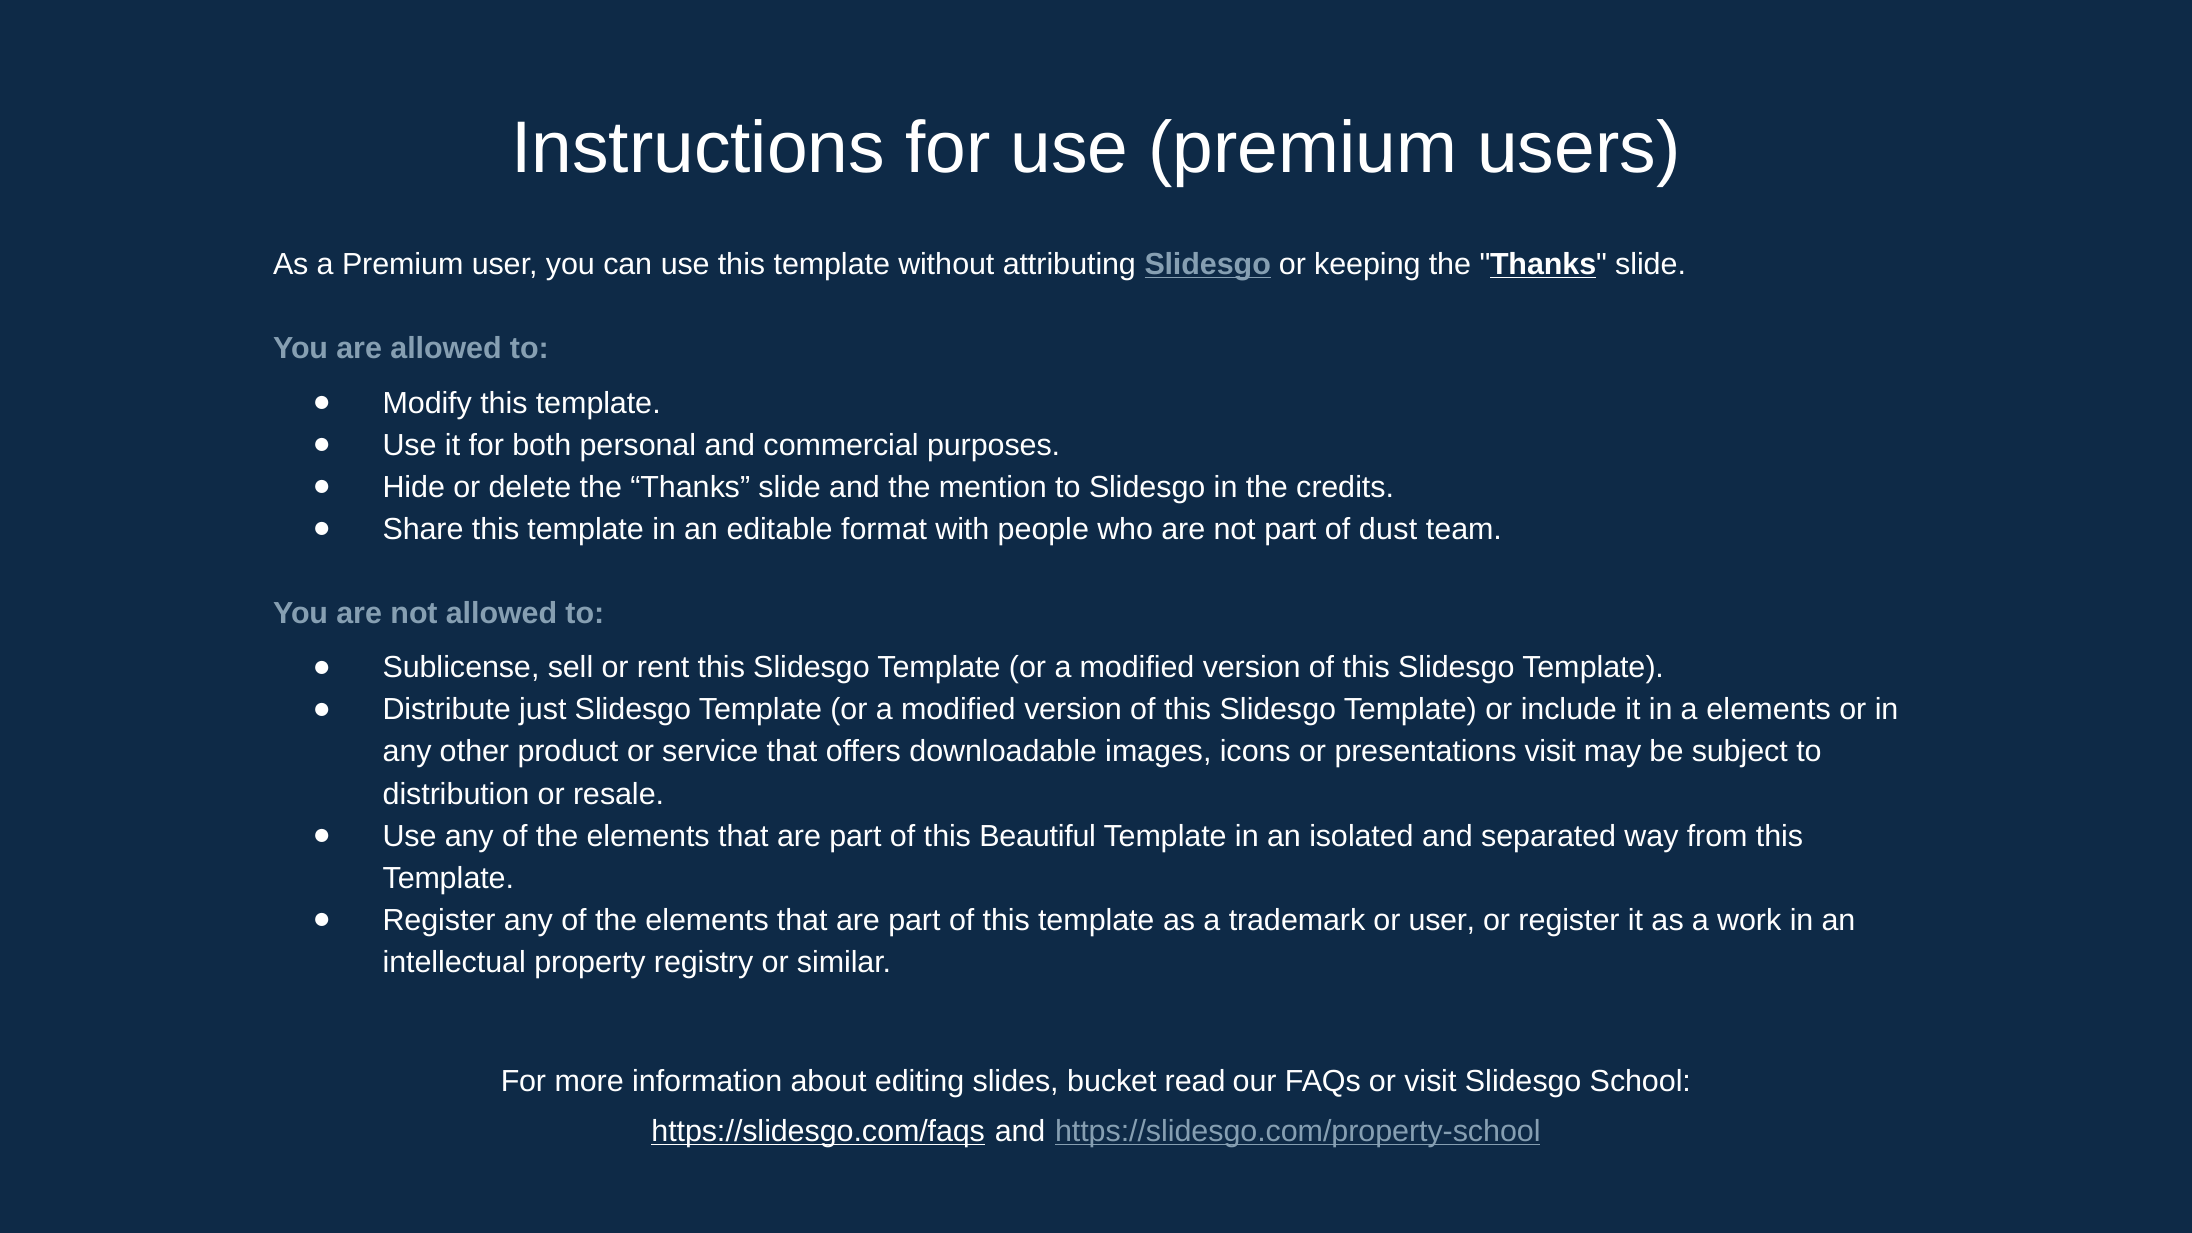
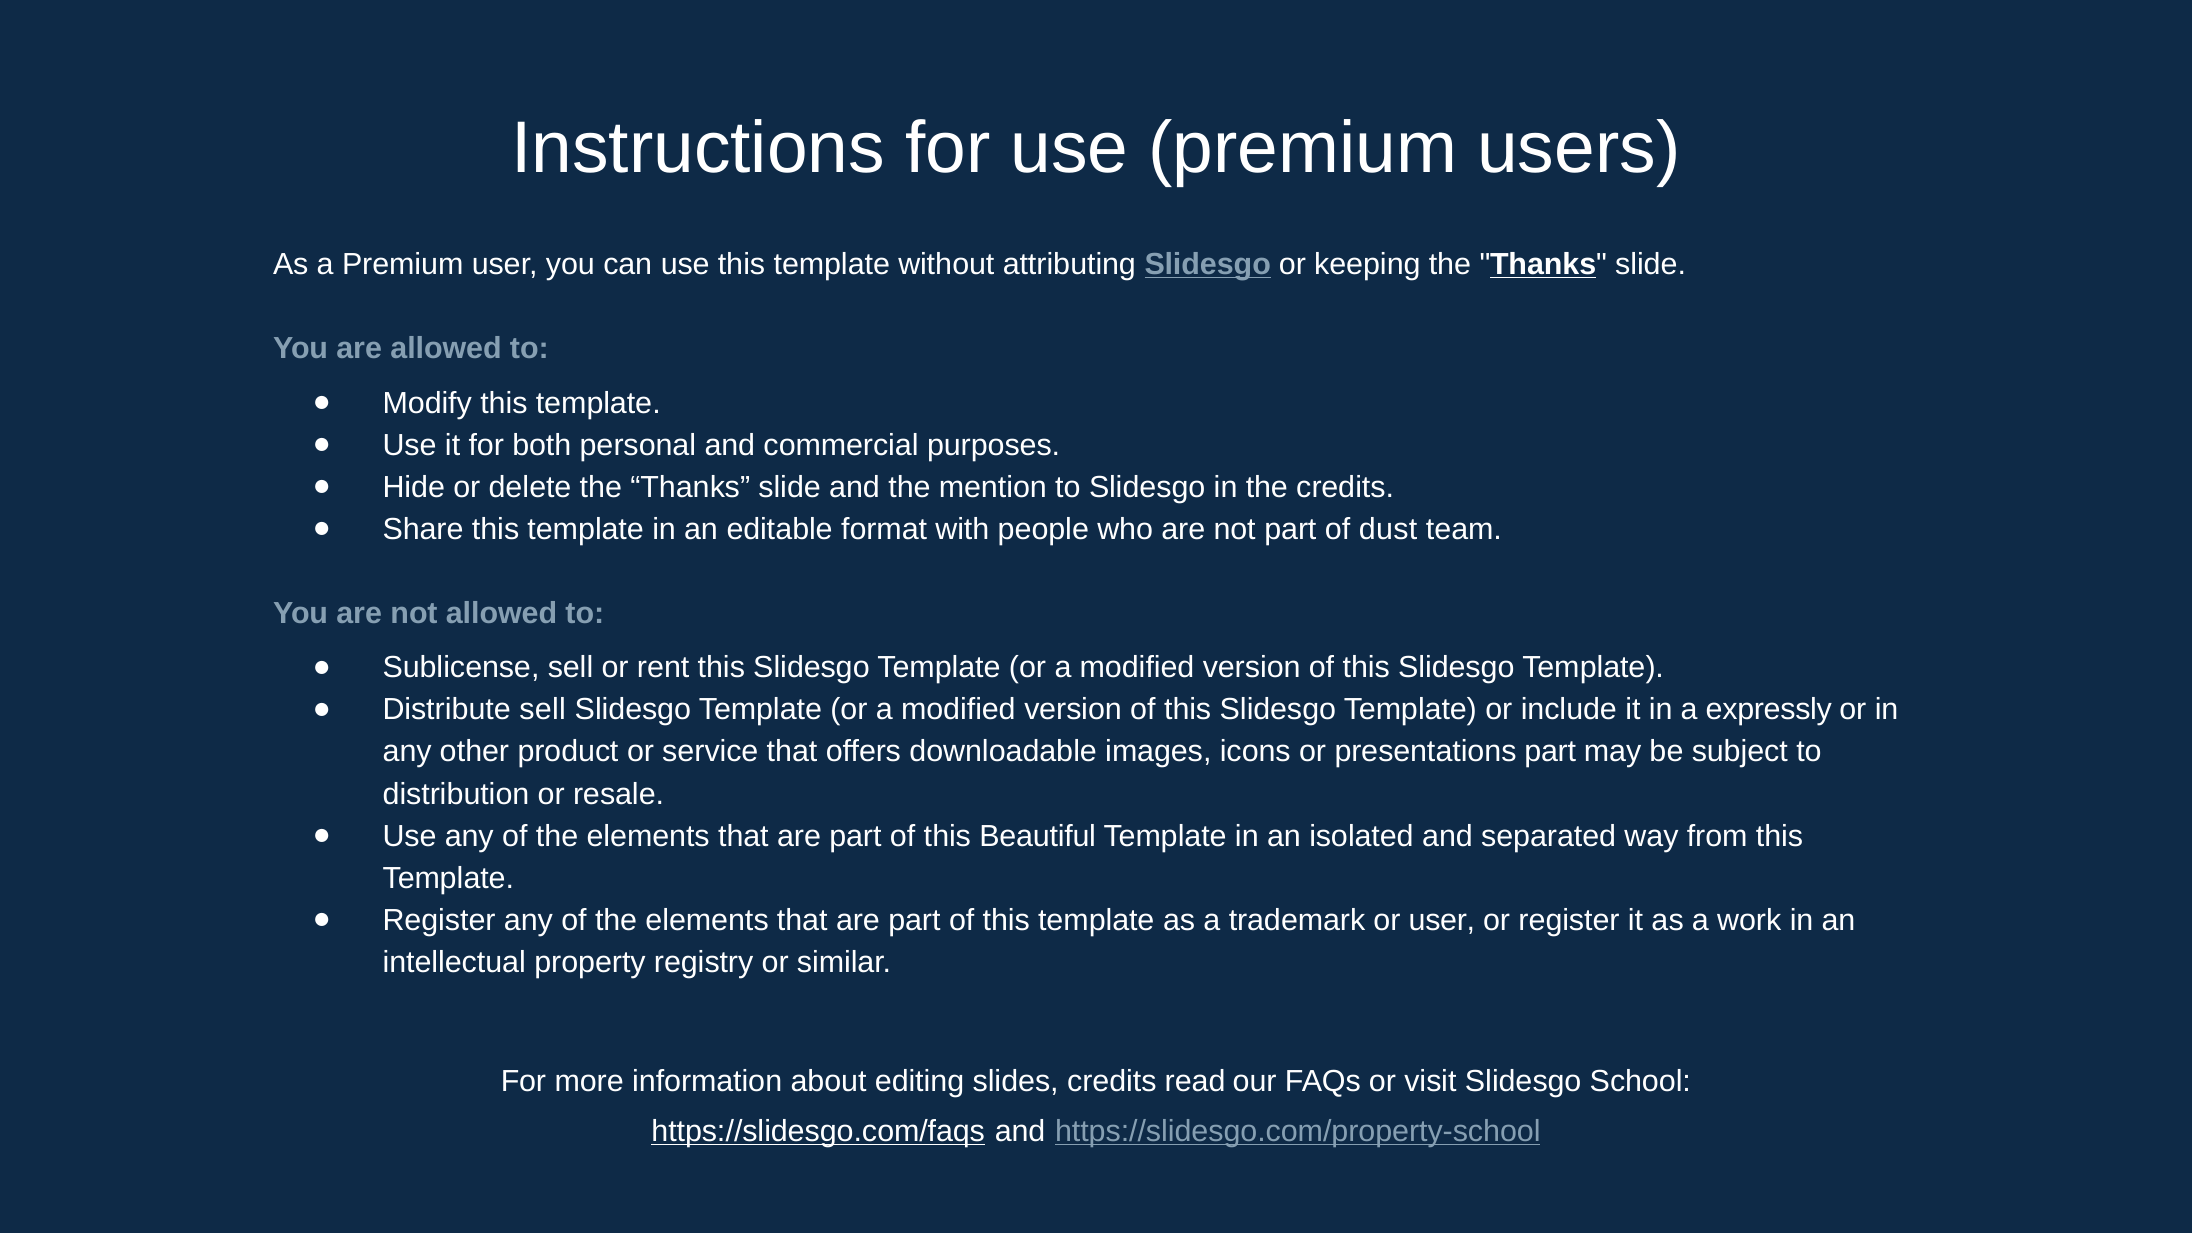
Distribute just: just -> sell (543, 710)
a elements: elements -> expressly (1769, 710)
presentations visit: visit -> part (1550, 752)
slides bucket: bucket -> credits (1112, 1082)
